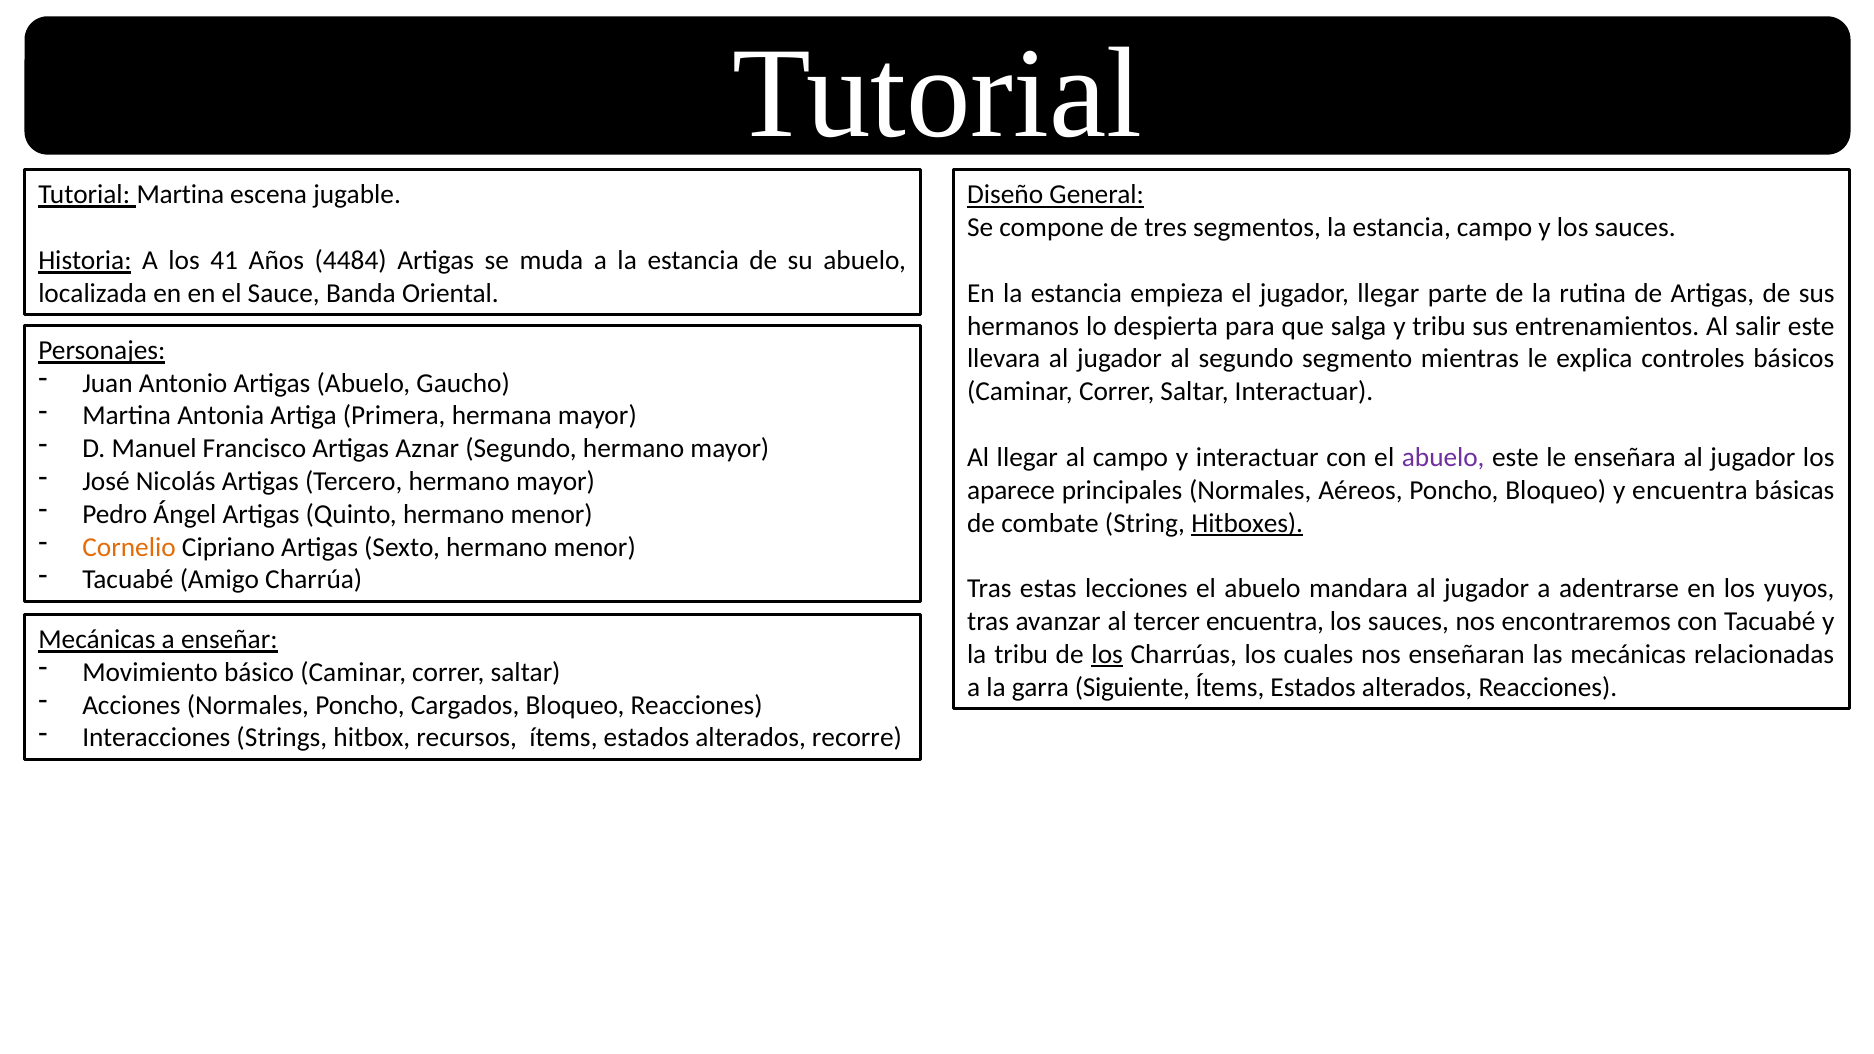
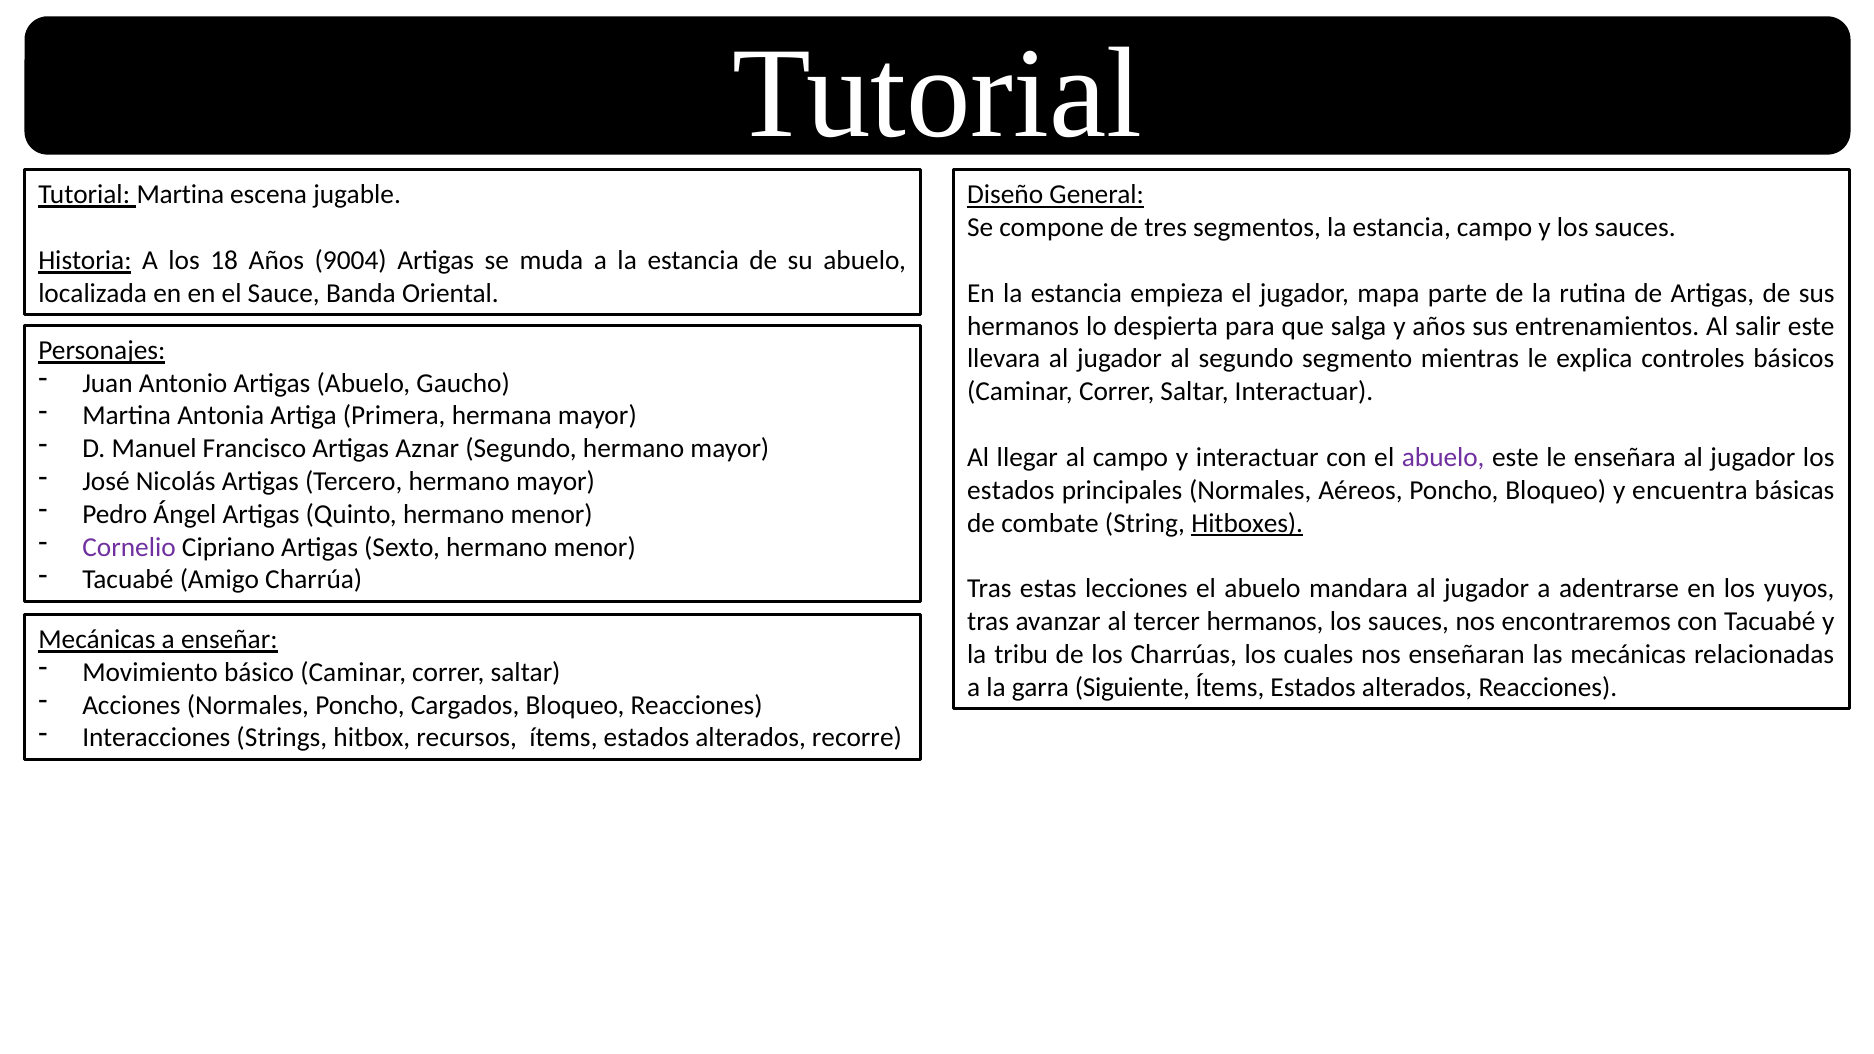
41: 41 -> 18 (224, 260)
4484: 4484 -> 9004 (351, 260)
jugador llegar: llegar -> mapa (1388, 293)
y tribu: tribu -> años (1439, 326)
aparece: aparece -> estados (1011, 490)
Cornelio colour: orange -> purple (129, 547)
tercer encuentra: encuentra -> hermanos (1265, 622)
los underline: present -> none (1107, 654)
